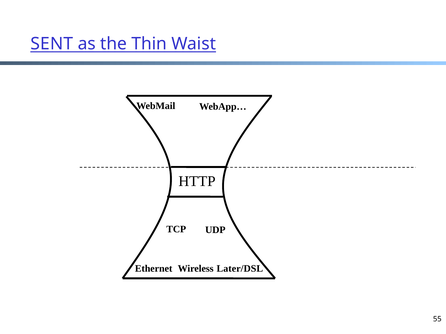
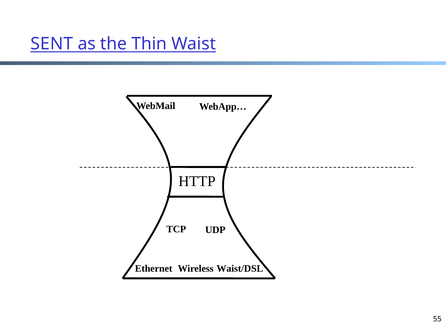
Later/DSL: Later/DSL -> Waist/DSL (240, 269)
